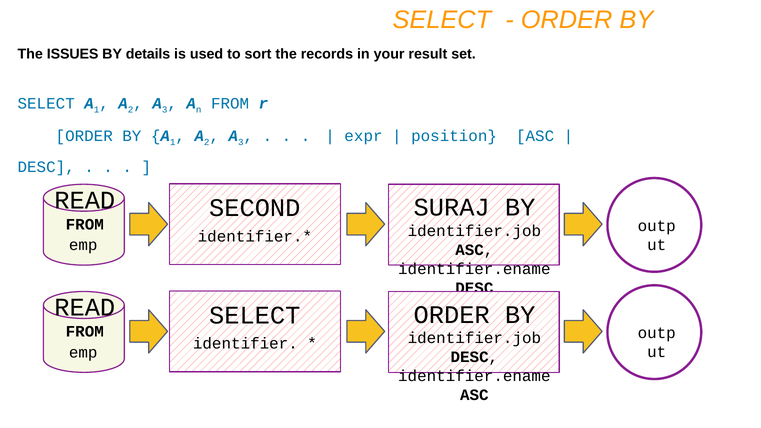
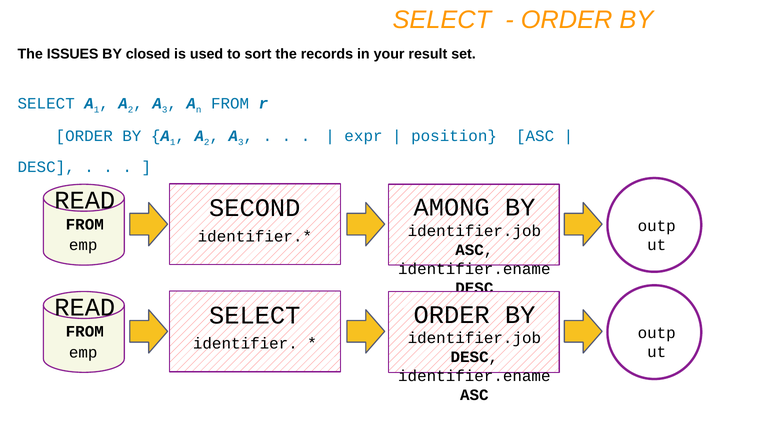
details: details -> closed (148, 54)
SURAJ: SURAJ -> AMONG (452, 207)
